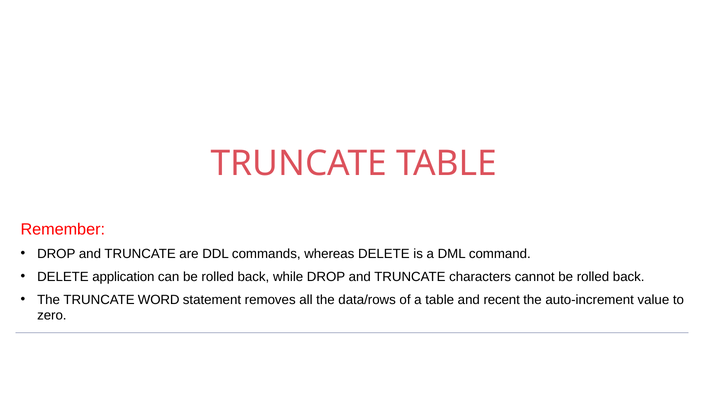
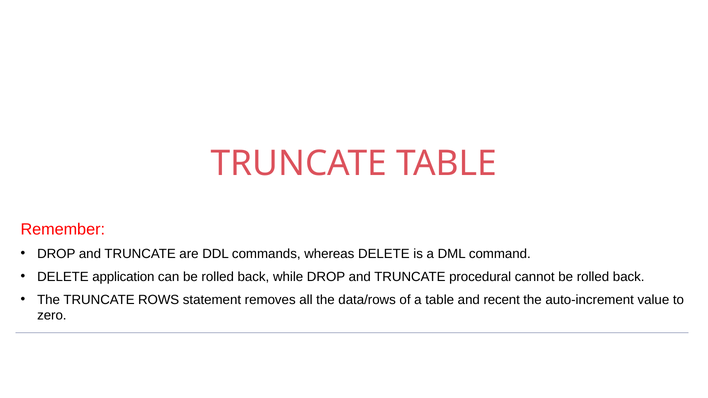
characters: characters -> procedural (480, 277)
WORD: WORD -> ROWS (159, 300)
